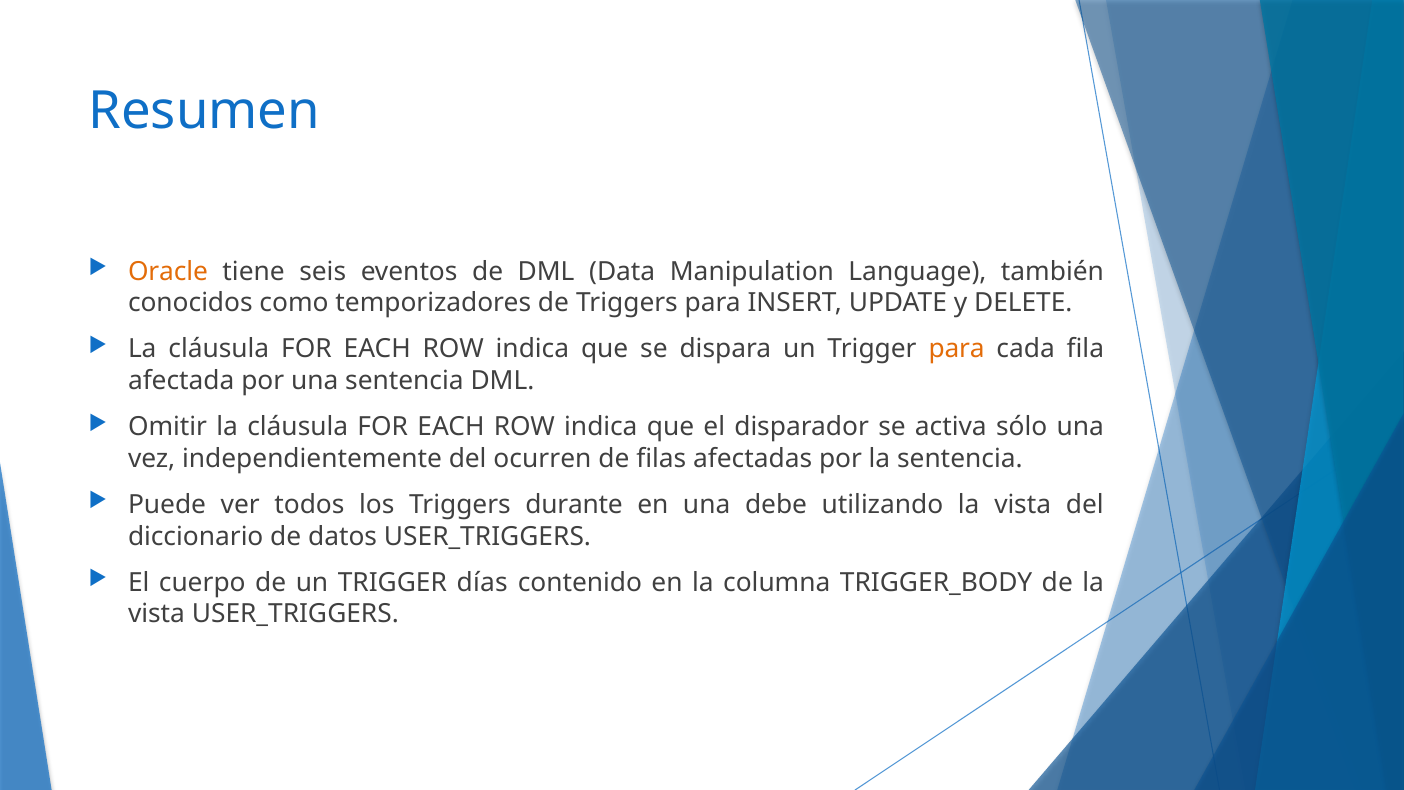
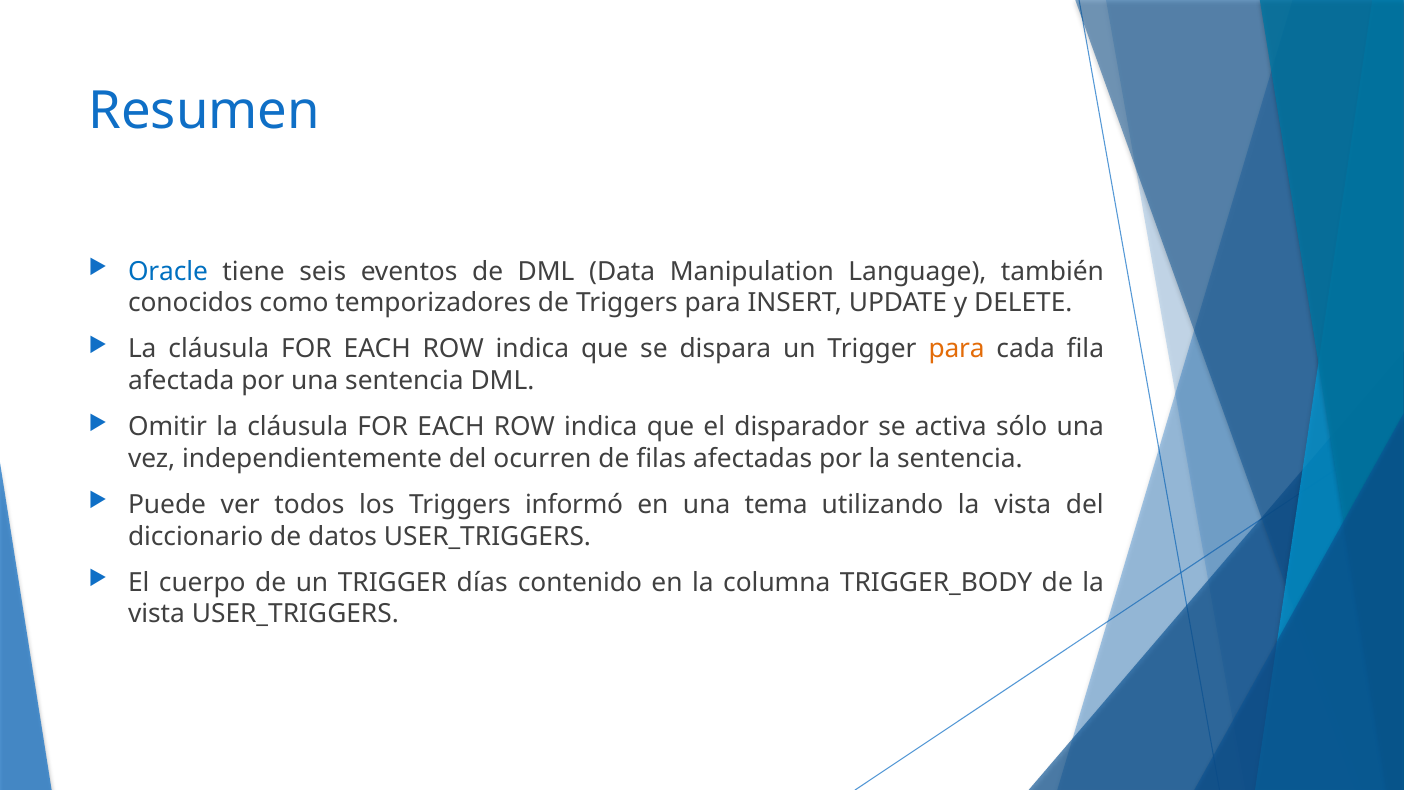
Oracle colour: orange -> blue (168, 271)
durante: durante -> informó (574, 505)
debe: debe -> tema (776, 505)
